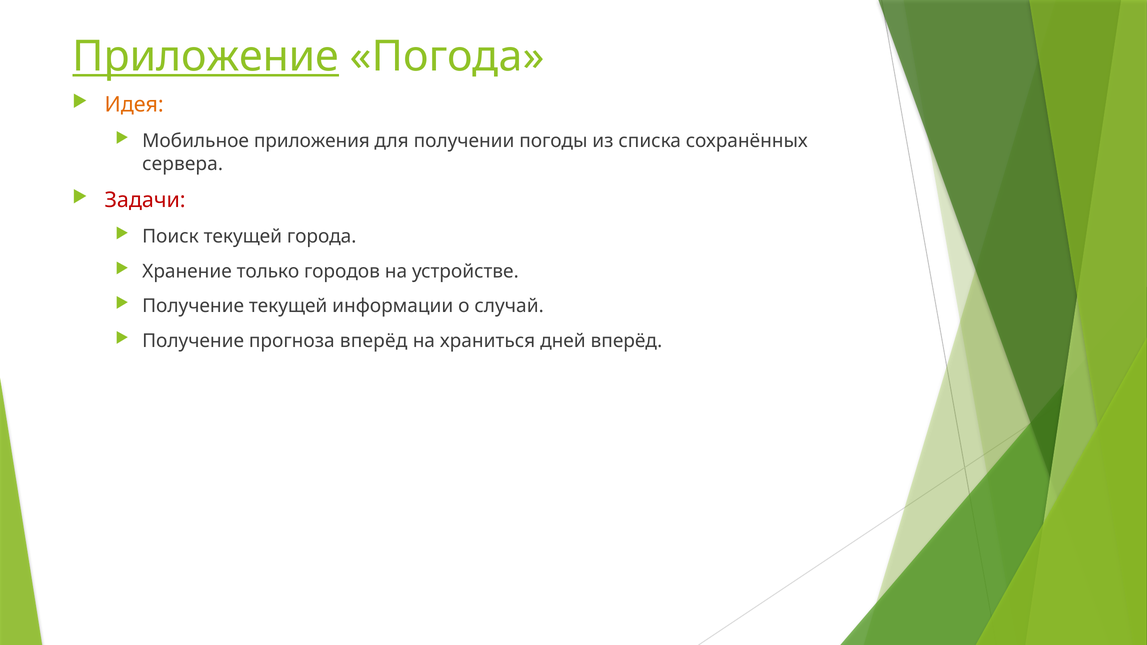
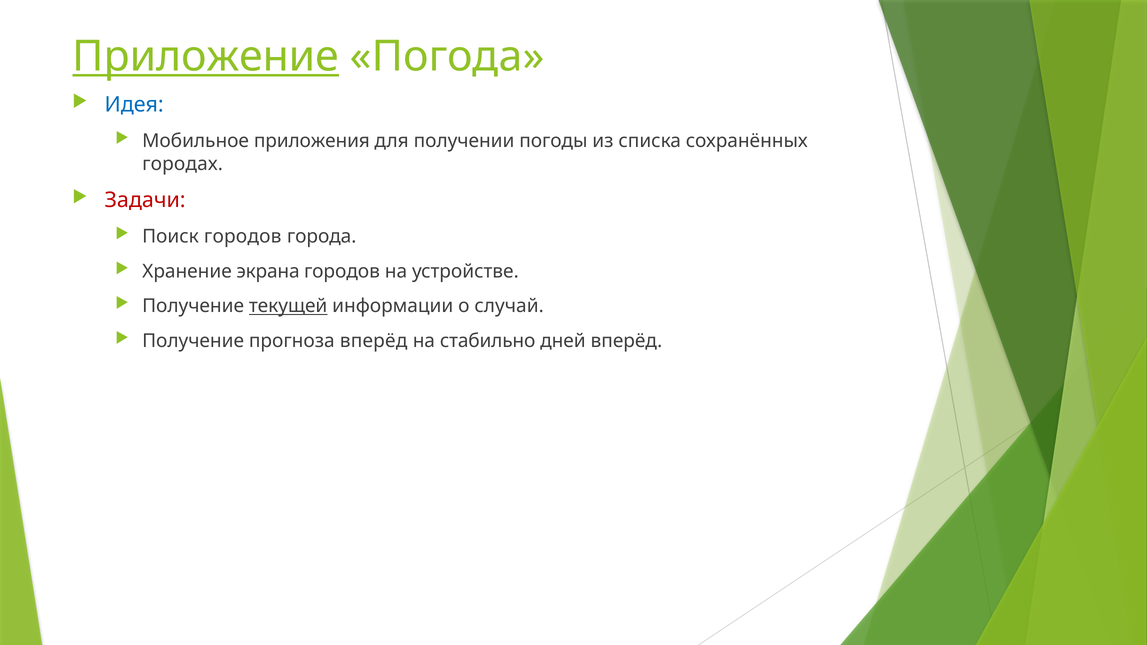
Идея colour: orange -> blue (134, 105)
сервера: сервера -> городах (183, 164)
Поиск текущей: текущей -> городов (243, 236)
только: только -> экрана (268, 271)
текущей underline: none -> present (288, 306)
храниться: храниться -> стабильно (488, 341)
